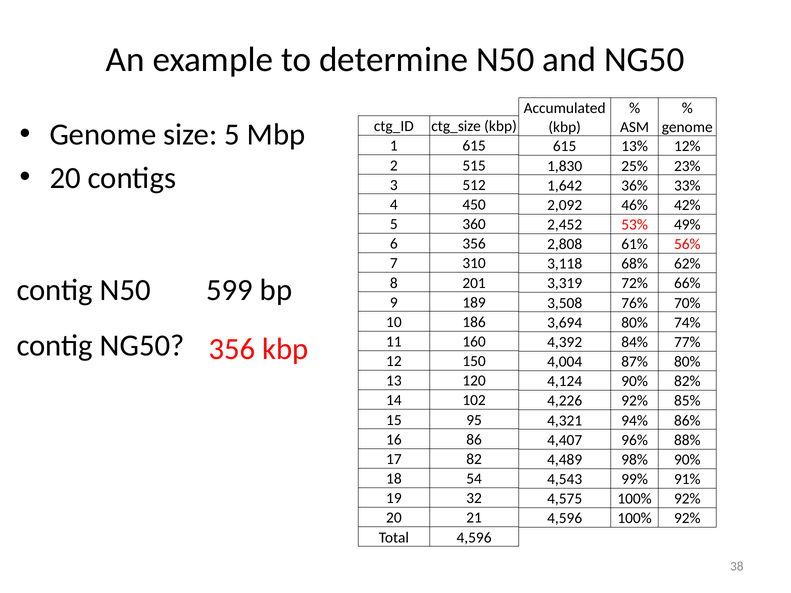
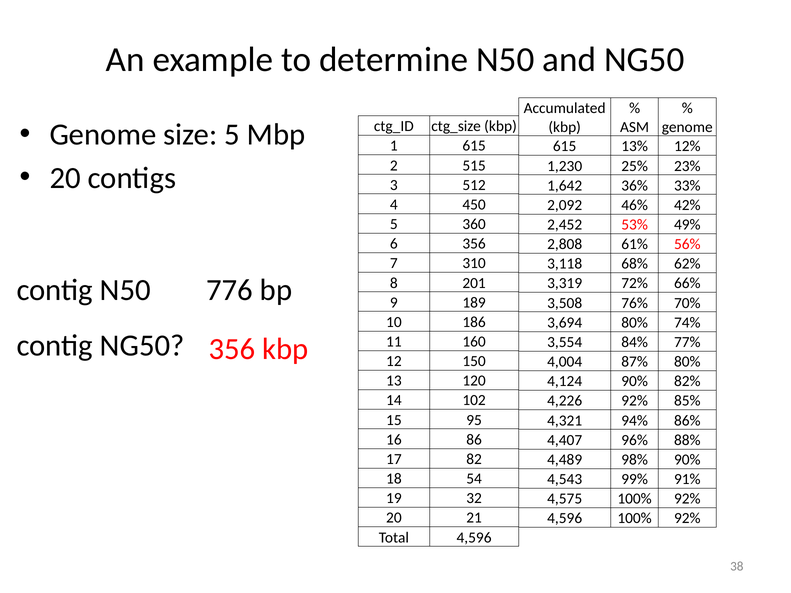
1,830: 1,830 -> 1,230 (565, 166)
599: 599 -> 776 (230, 290)
4,392: 4,392 -> 3,554 (565, 342)
